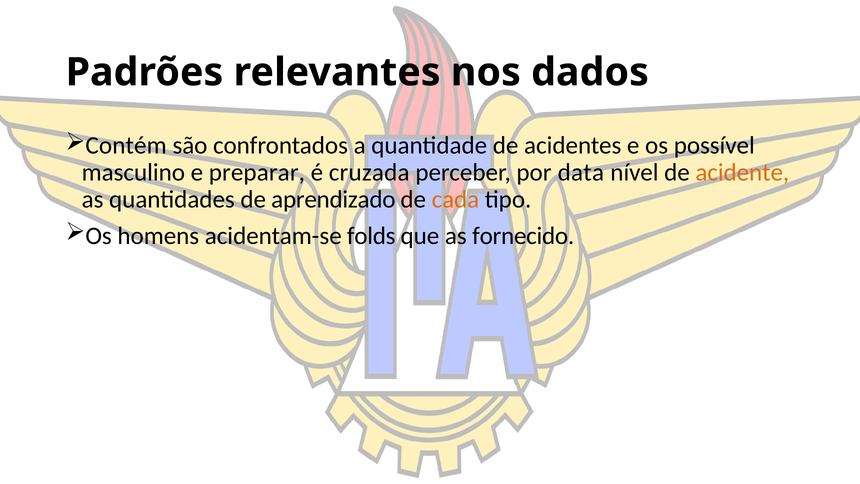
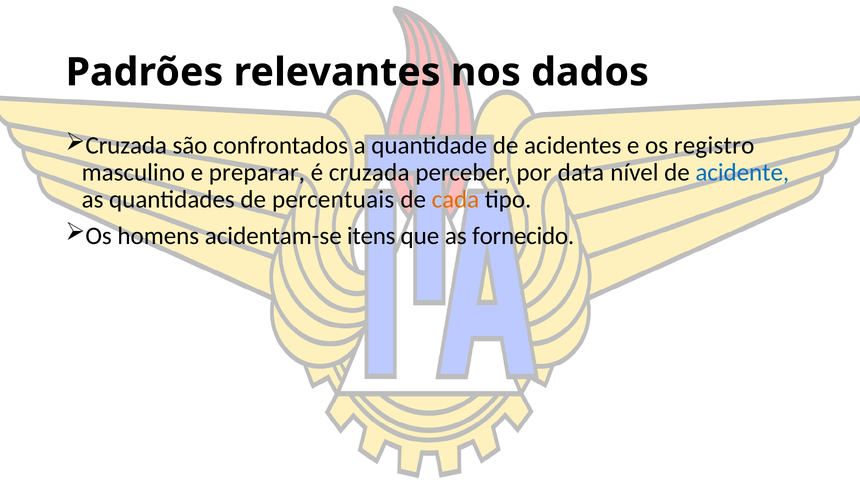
Contém: Contém -> Cruzada (126, 145)
possível: possível -> registro (714, 145)
acidente colour: orange -> blue (742, 172)
aprendizado: aprendizado -> percentuais (333, 200)
folds: folds -> itens (371, 236)
